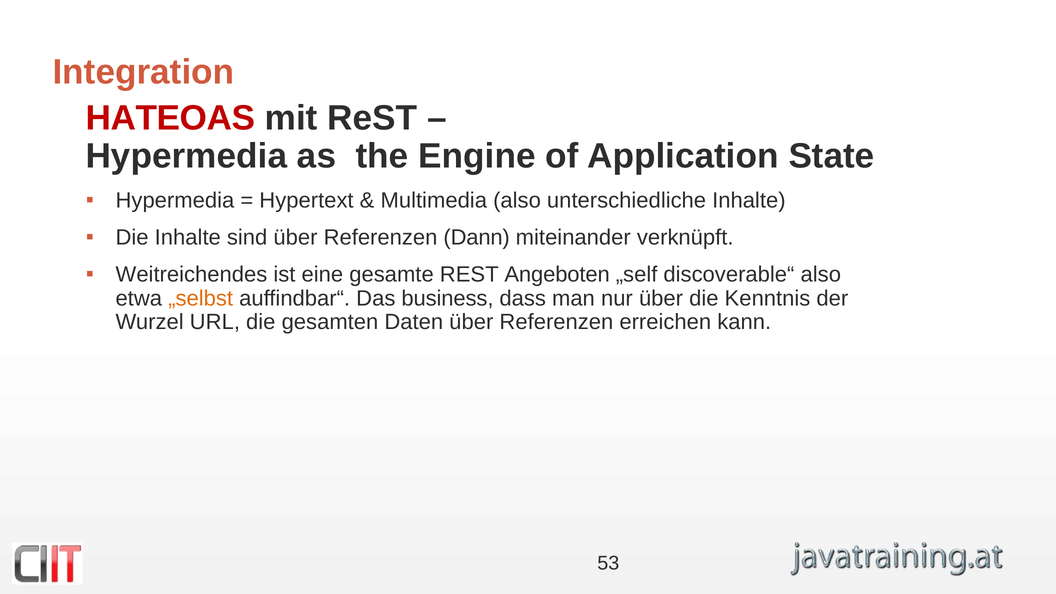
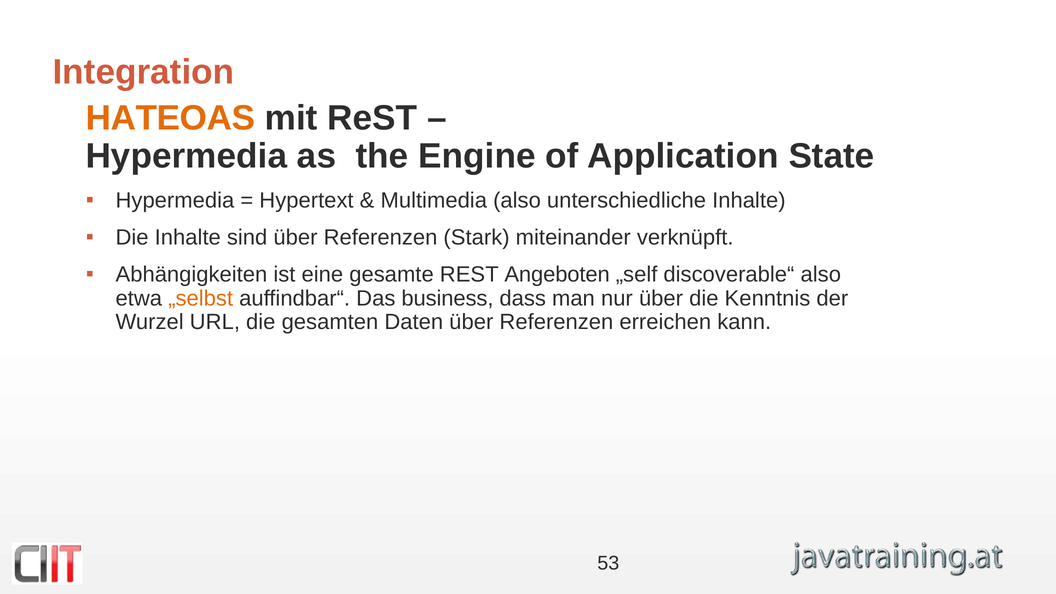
HATEOAS colour: red -> orange (171, 118)
Dann: Dann -> Stark (477, 237)
Weitreichendes: Weitreichendes -> Abhängigkeiten (191, 274)
